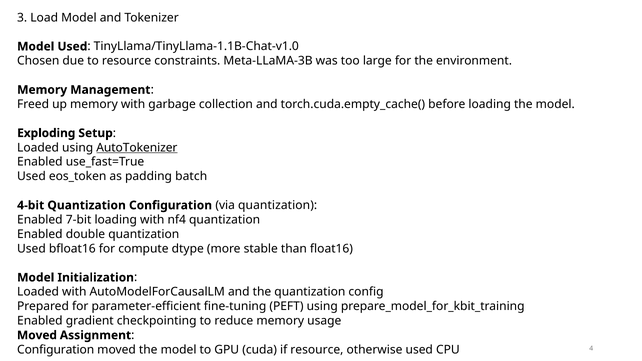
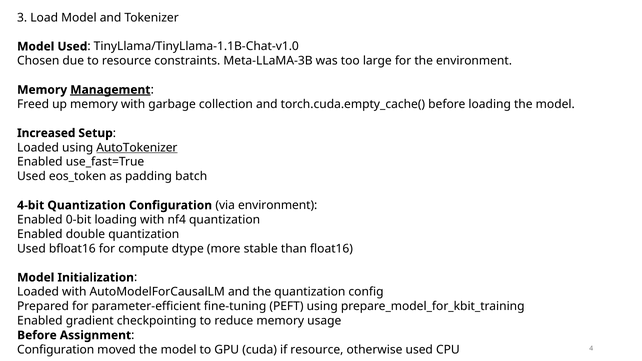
Management underline: none -> present (110, 90)
Exploding: Exploding -> Increased (46, 133)
via quantization: quantization -> environment (278, 205)
7-bit: 7-bit -> 0-bit (79, 220)
Moved: Moved -> Before (37, 335)
